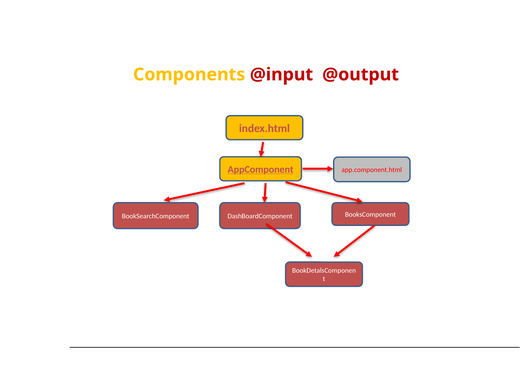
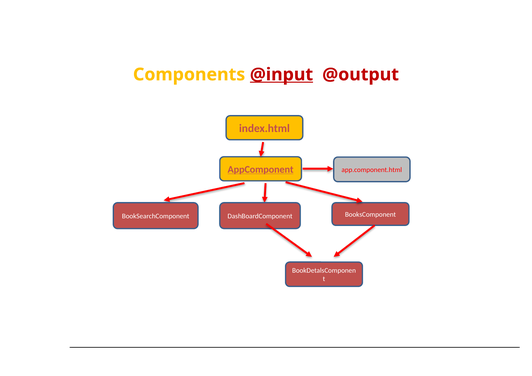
@input underline: none -> present (282, 75)
